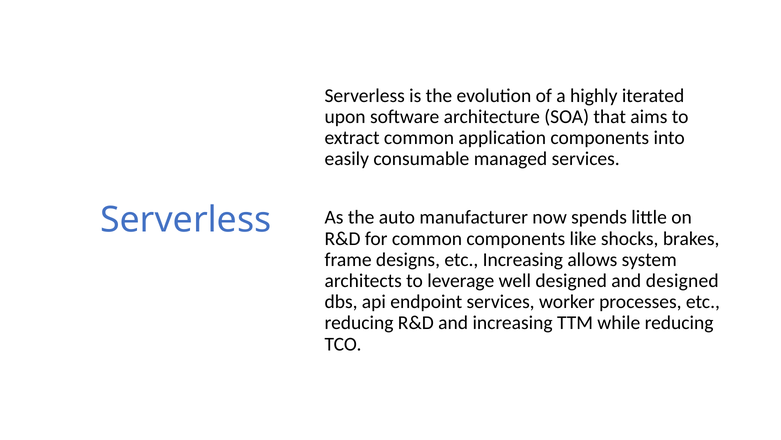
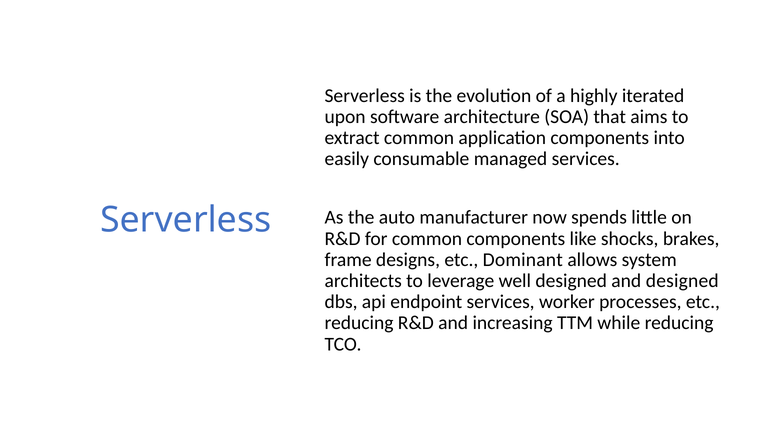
etc Increasing: Increasing -> Dominant (523, 259)
